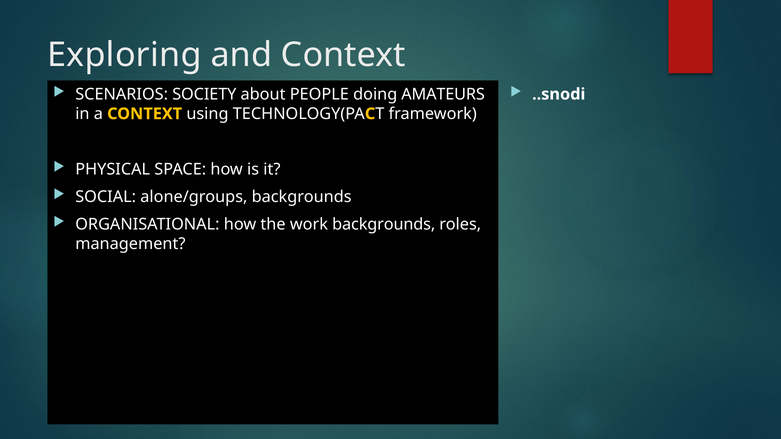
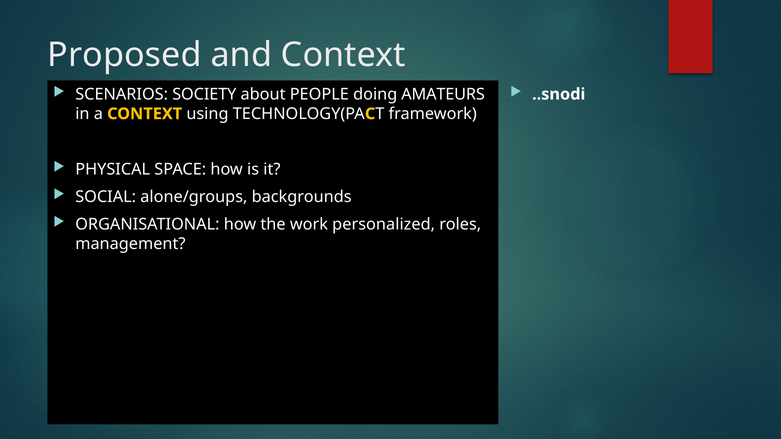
Exploring: Exploring -> Proposed (125, 55)
work backgrounds: backgrounds -> personalized (384, 225)
